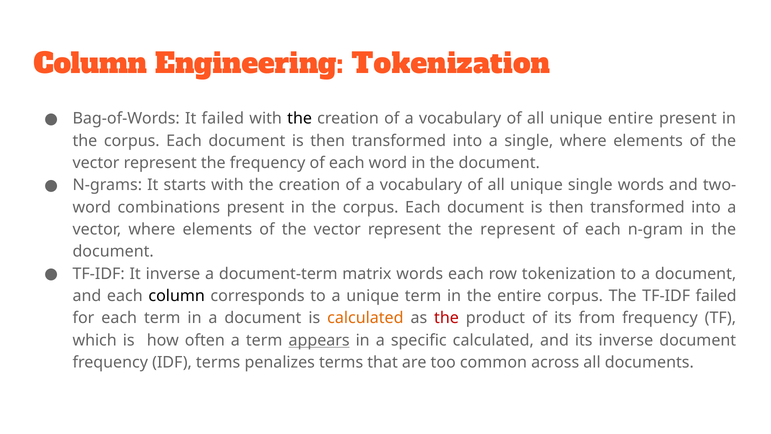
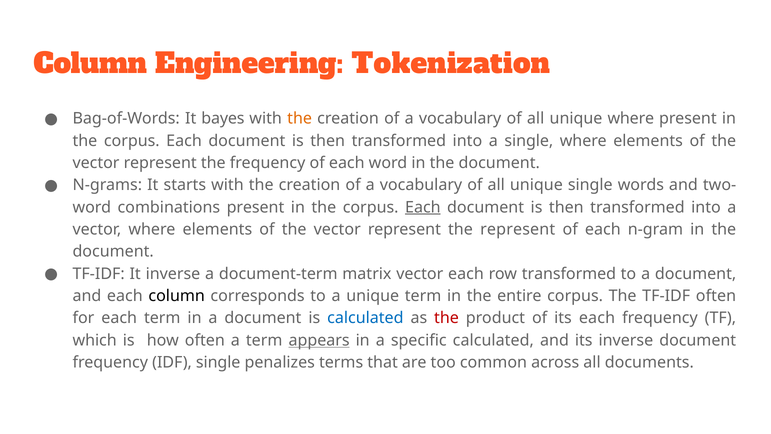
It failed: failed -> bayes (223, 119)
the colour: black -> orange (300, 119)
unique entire: entire -> where (631, 119)
Each underline: none -> present (423, 207)
matrix words: words -> vector (420, 274)
row tokenization: tokenization -> transformed (569, 274)
TF-IDF failed: failed -> often (716, 296)
calculated colour: orange -> blue (365, 318)
its from: from -> each (597, 318)
IDF terms: terms -> single (218, 362)
